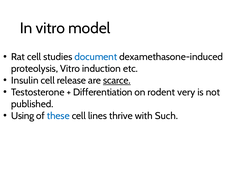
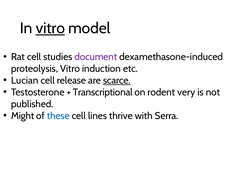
vitro underline: none -> present (50, 28)
document colour: blue -> purple (96, 57)
Insulin: Insulin -> Lucian (25, 80)
Differentiation: Differentiation -> Transcriptional (103, 92)
Using: Using -> Might (23, 116)
Such: Such -> Serra (166, 116)
